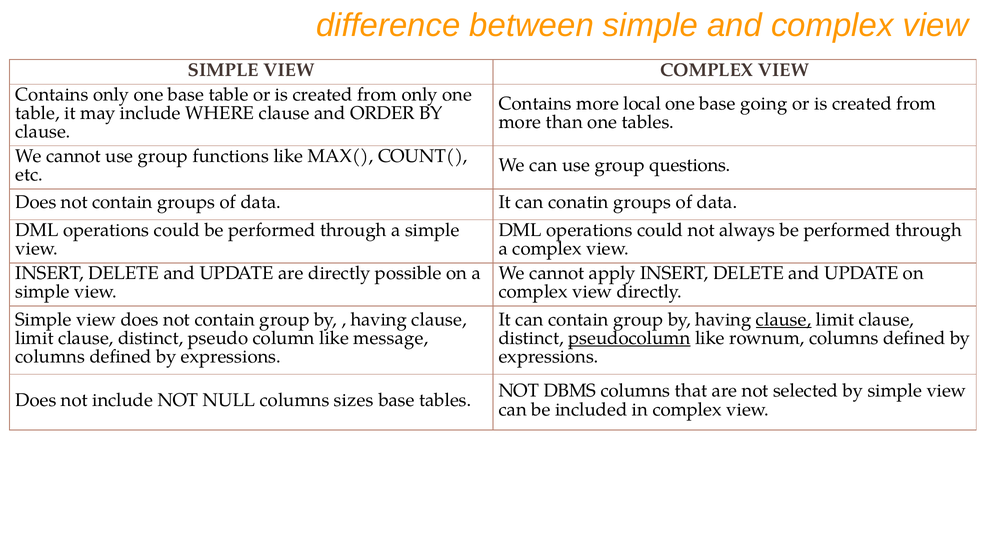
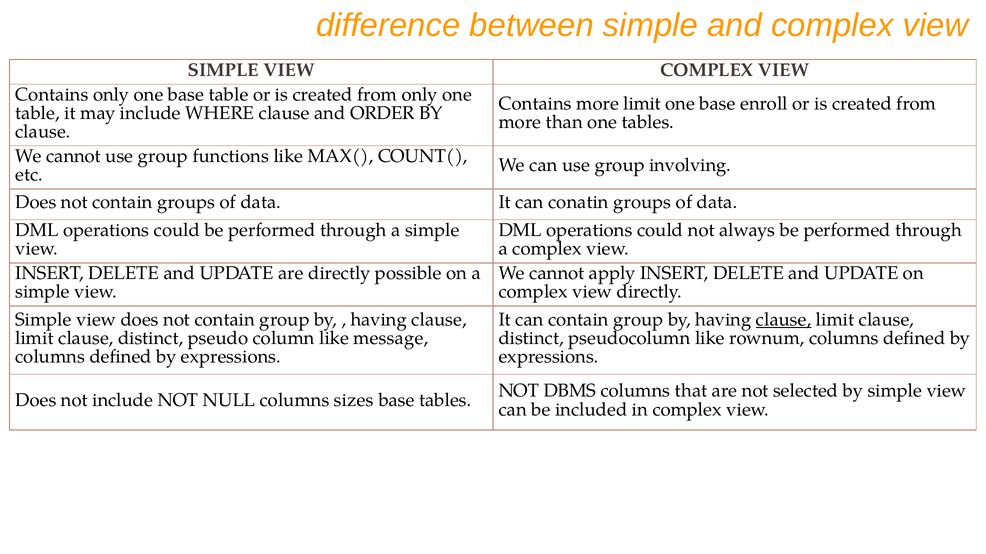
more local: local -> limit (642, 104)
going: going -> enroll (764, 104)
questions: questions -> involving (690, 166)
pseudocolumn underline: present -> none (629, 339)
